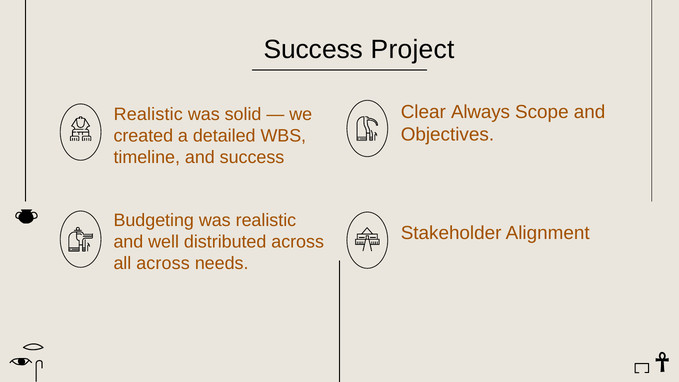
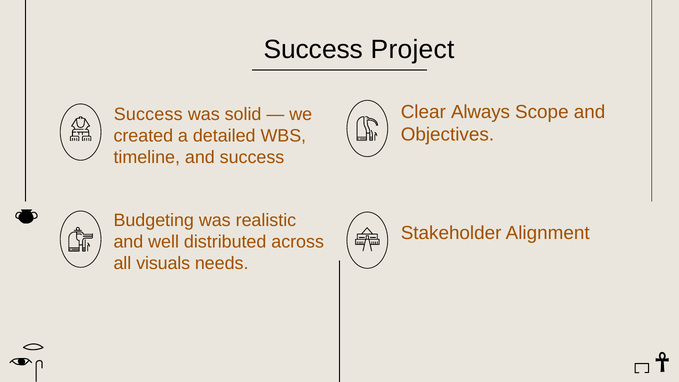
Realistic: Realistic -> Success (148, 115)
all across: across -> visuals (163, 263)
